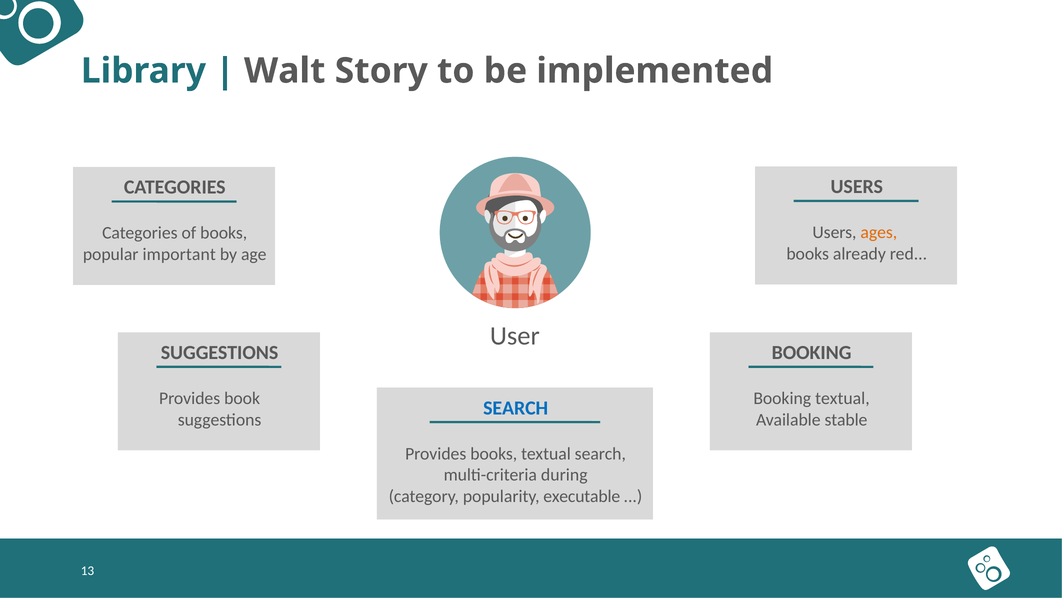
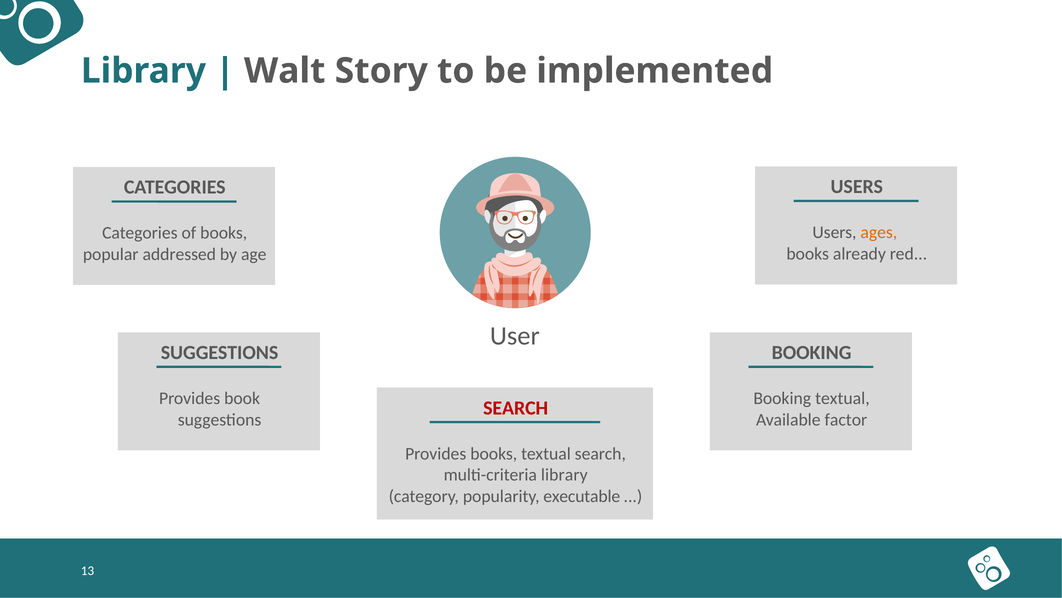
important: important -> addressed (179, 254)
SEARCH colour: blue -> red (516, 408)
stable: stable -> factor (846, 419)
multi-criteria during: during -> library (564, 474)
